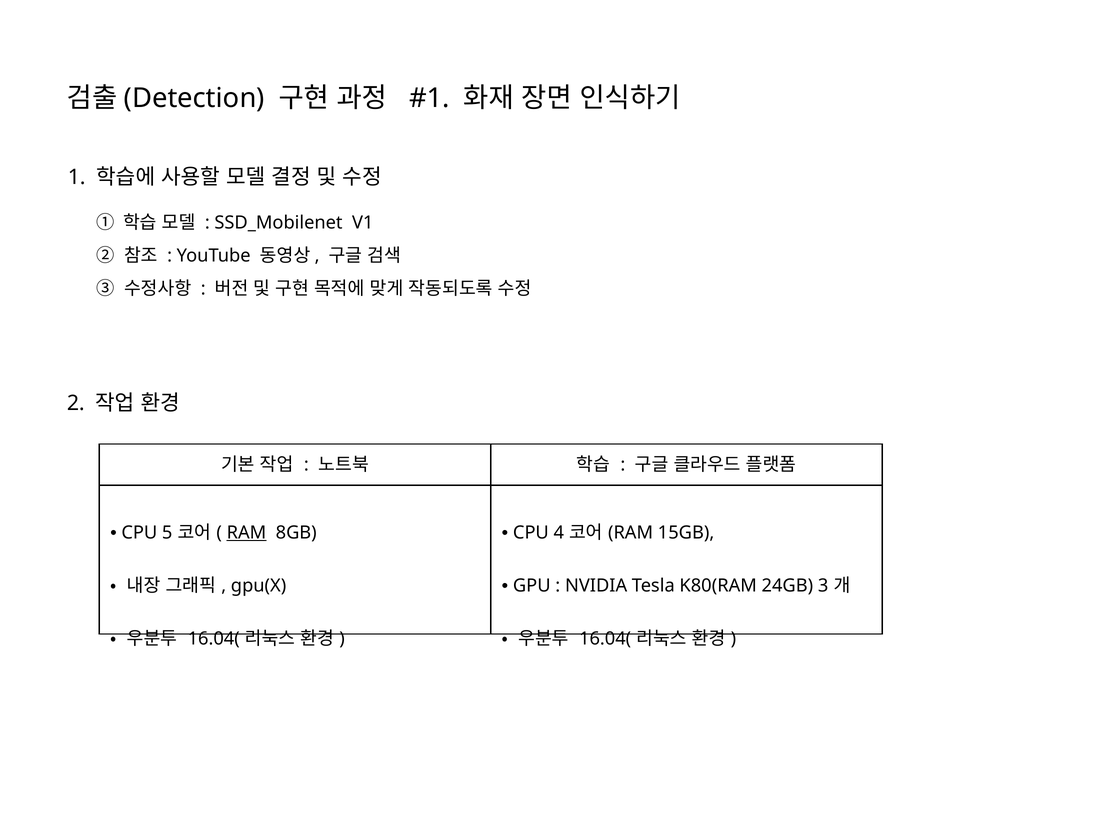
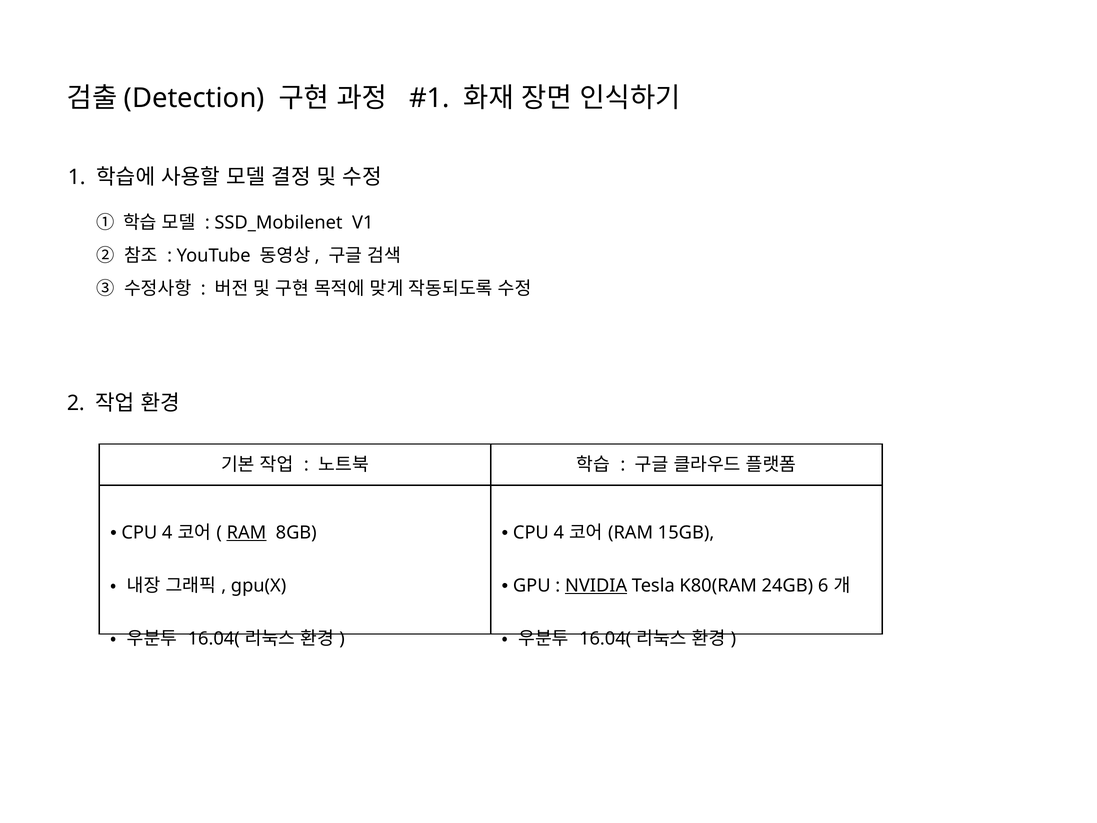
5: 5 -> 4 (167, 532)
NVIDIA underline: none -> present (596, 585)
3: 3 -> 6 (823, 585)
